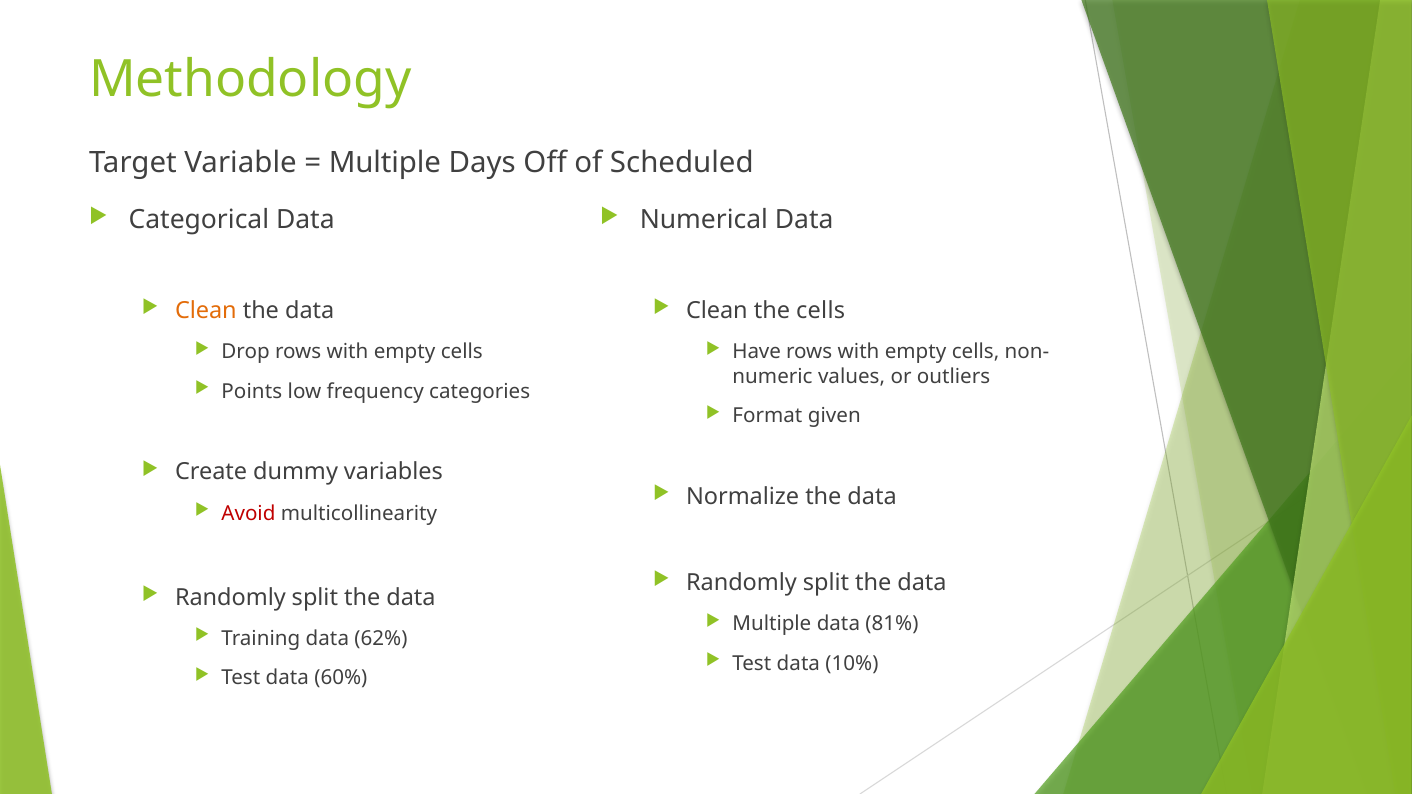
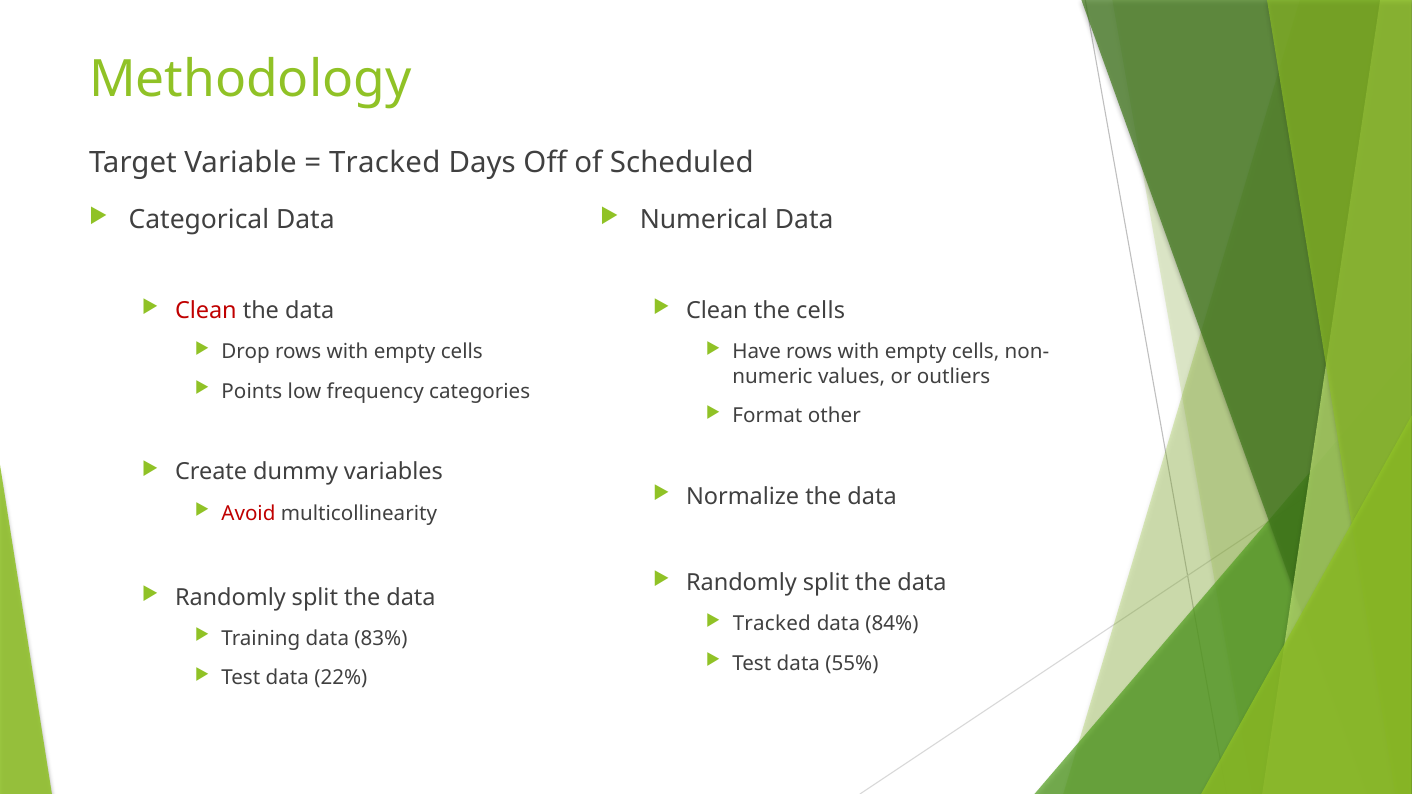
Multiple: Multiple -> Tracked (385, 162)
Clean colour: orange -> red (206, 311)
given: given -> other (834, 416)
Multiple: Multiple -> Tracked (772, 624)
81%: 81% -> 84% (892, 624)
62%: 62% -> 83% (381, 639)
10%: 10% -> 55% (852, 663)
60%: 60% -> 22% (341, 678)
